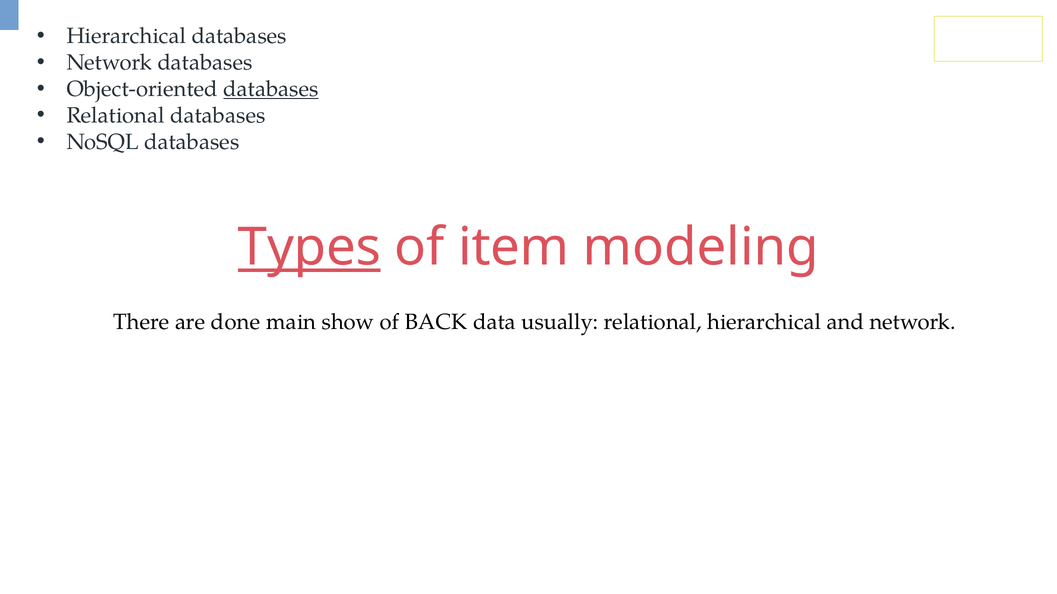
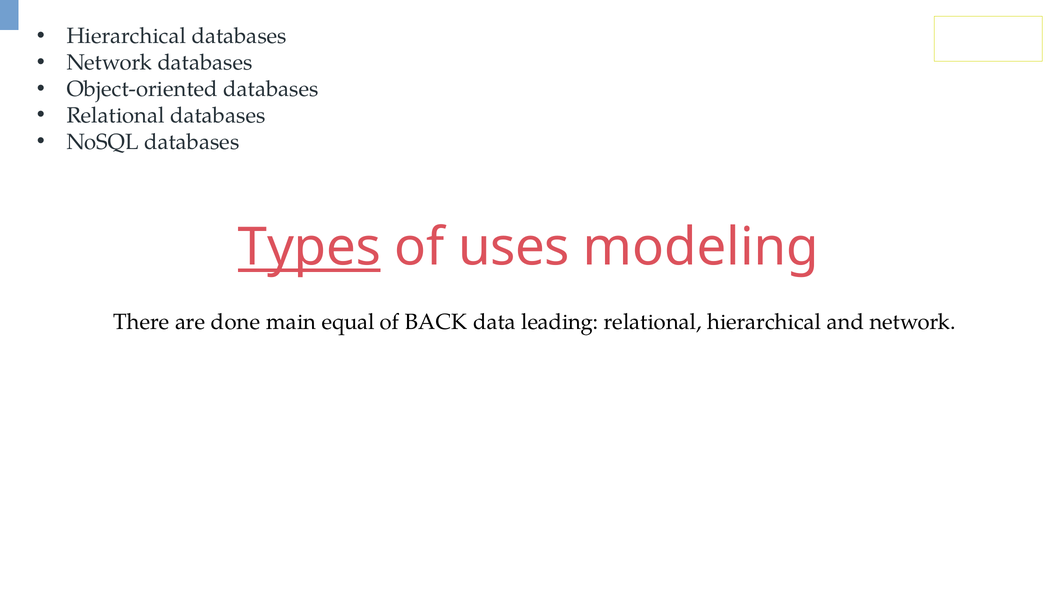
databases underline: present -> none (271, 89)
item: item -> uses (514, 248)
show: show -> equal (348, 322)
usually: usually -> leading (560, 322)
